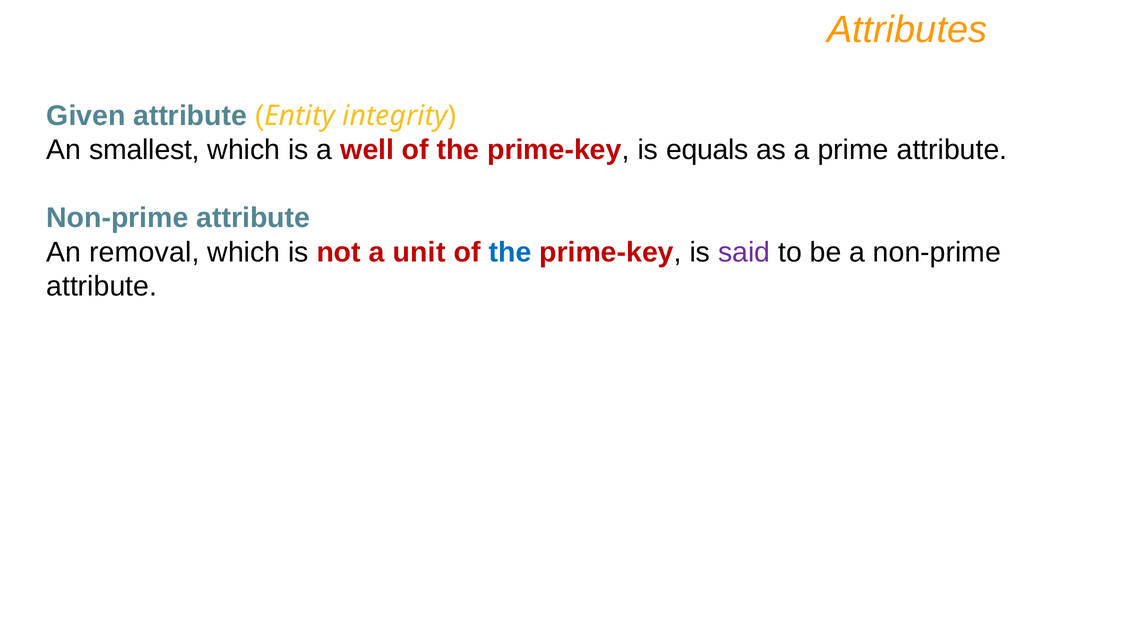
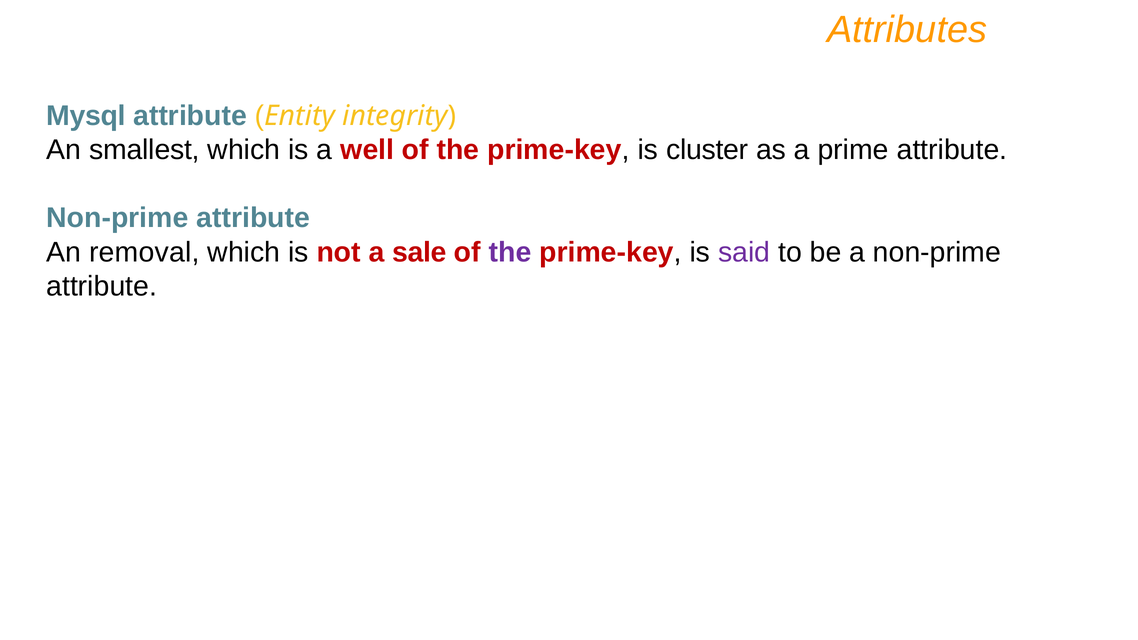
Given: Given -> Mysql (86, 116)
equals: equals -> cluster (707, 150)
unit: unit -> sale (419, 252)
the colour: blue -> purple (510, 252)
